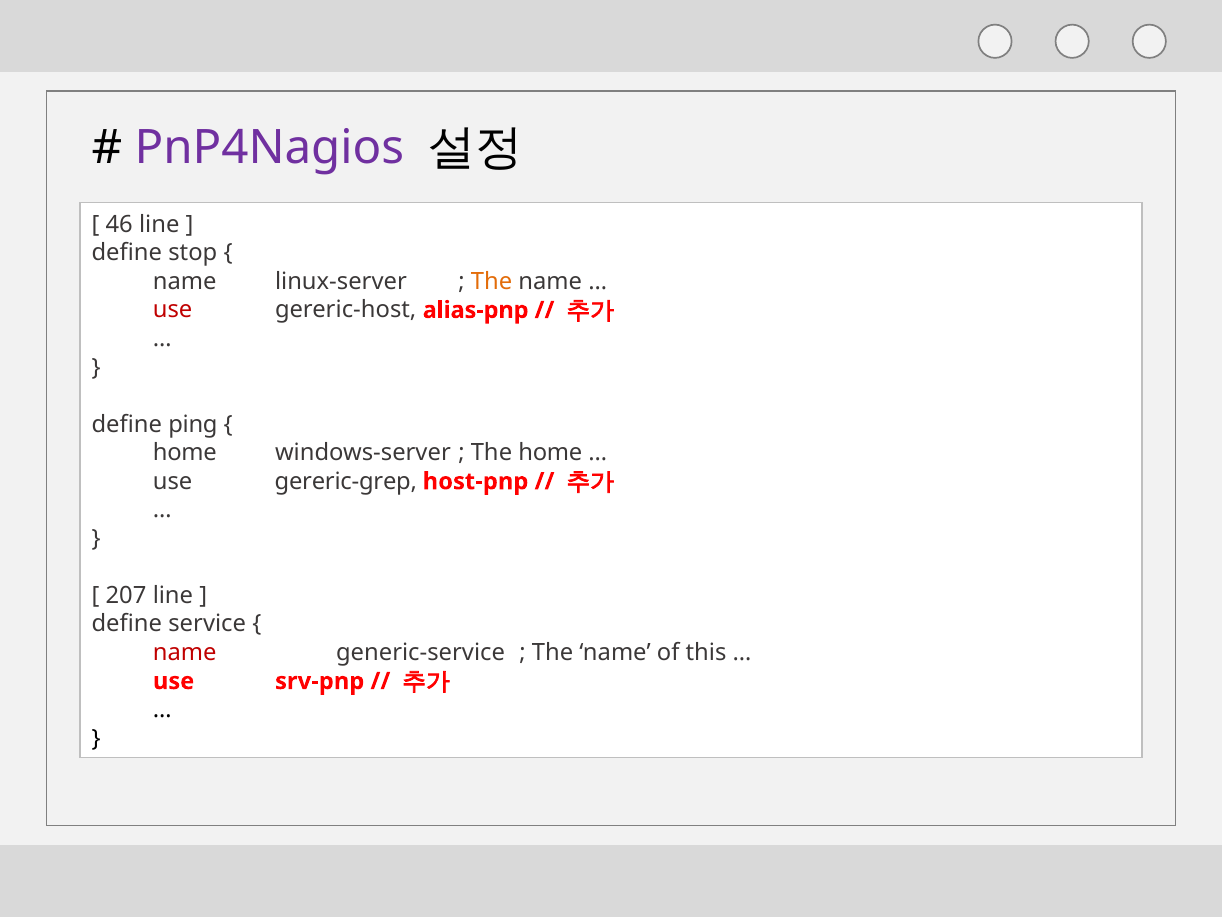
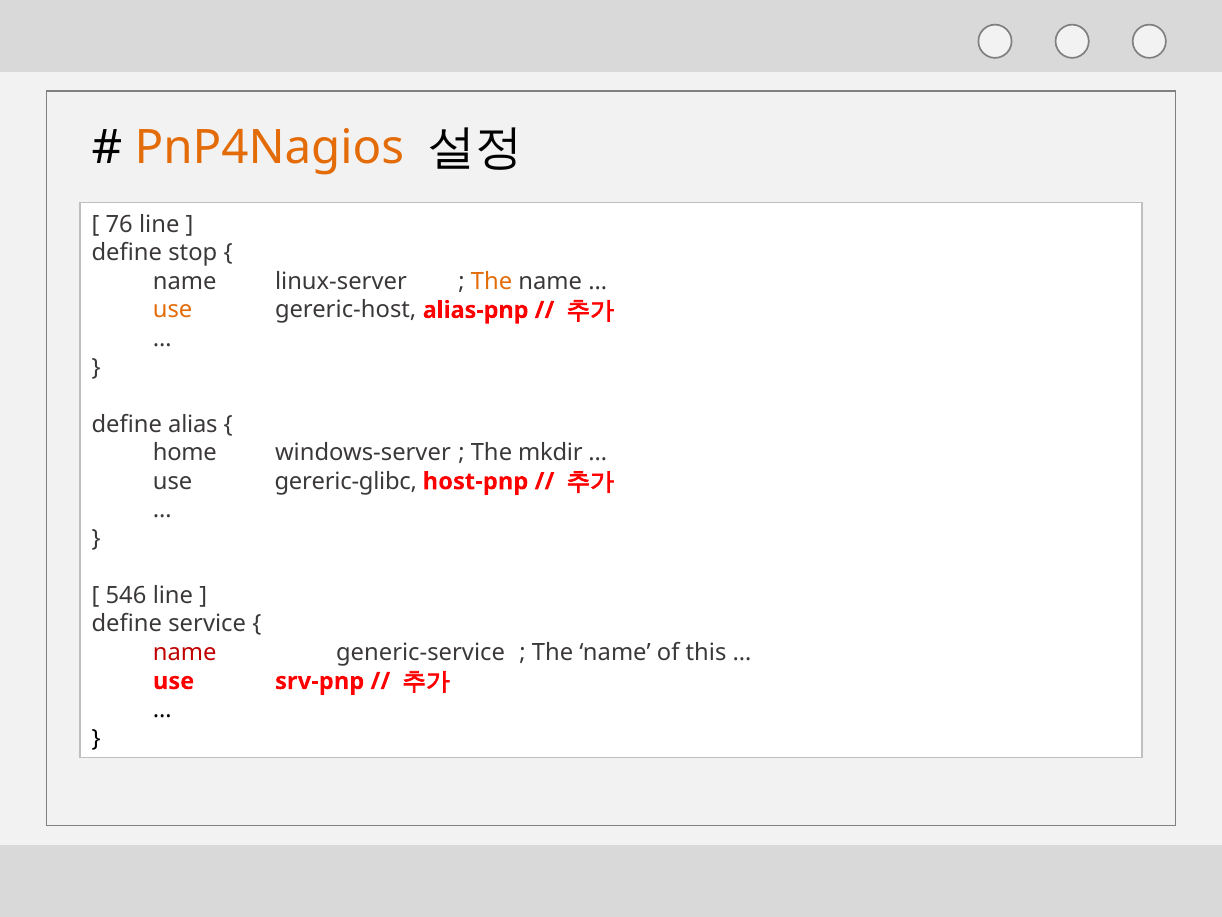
PnP4Nagios colour: purple -> orange (269, 147)
46: 46 -> 76 (119, 224)
use colour: red -> orange (173, 310)
ping: ping -> alias (193, 424)
The home: home -> mkdir (550, 453)
gereric-grep: gereric-grep -> gereric-glibc (346, 481)
207: 207 -> 546 (126, 595)
